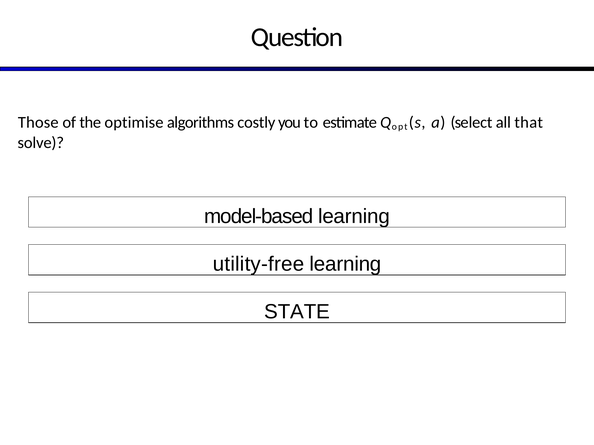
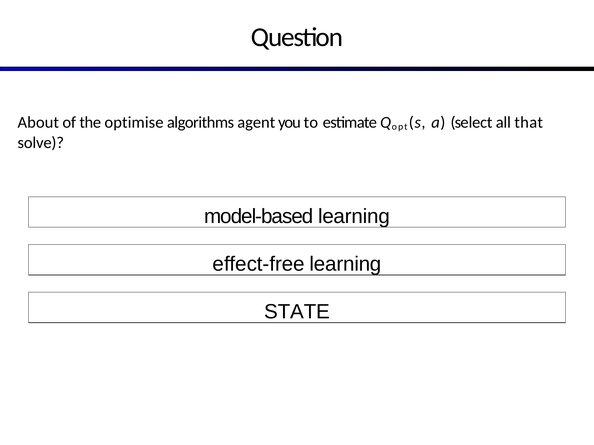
Those: Those -> About (38, 122)
costly: costly -> agent (256, 122)
utility-free: utility-free -> effect-free (259, 264)
